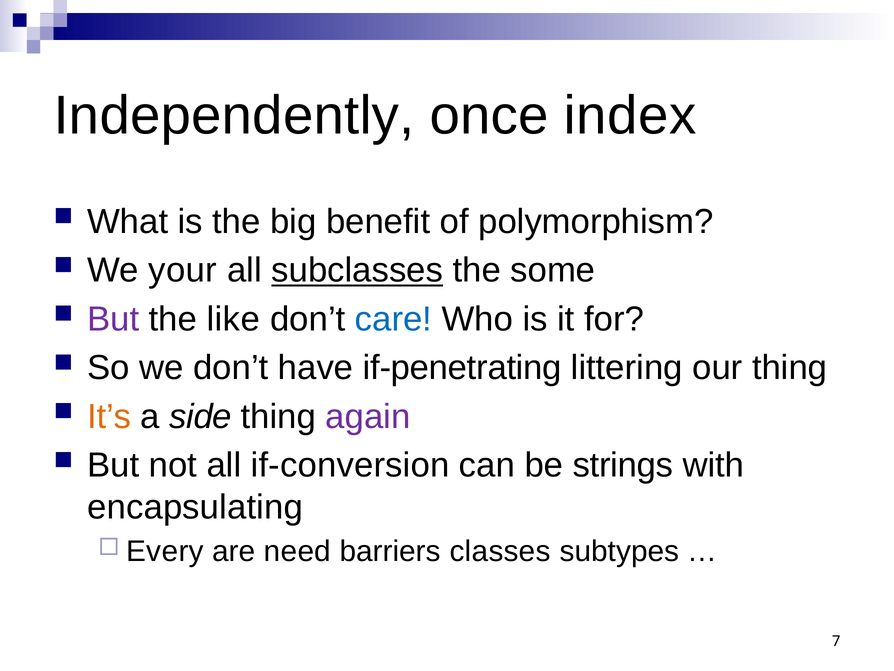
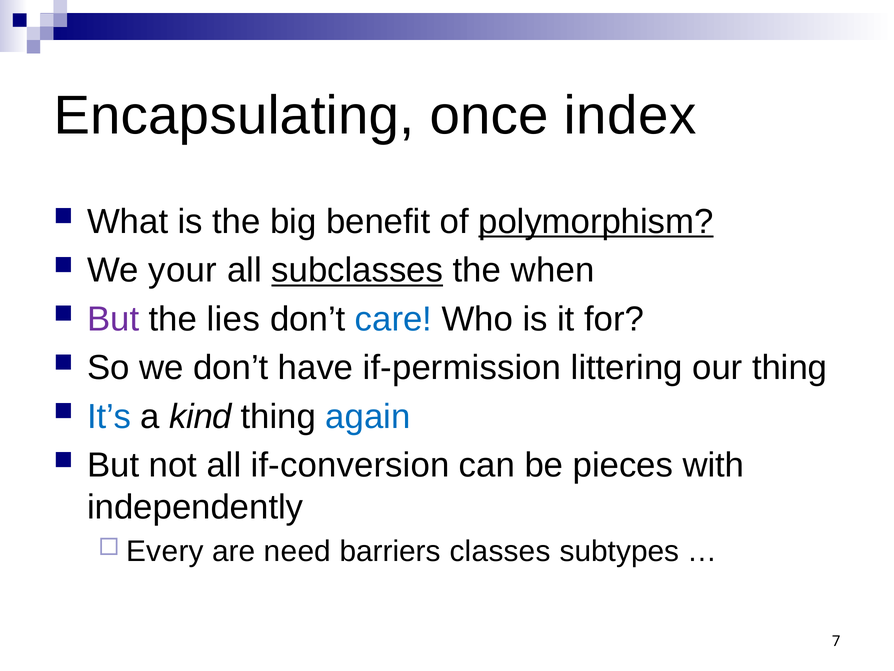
Independently: Independently -> Encapsulating (234, 116)
polymorphism underline: none -> present (596, 221)
some: some -> when (553, 270)
like: like -> lies (233, 319)
if-penetrating: if-penetrating -> if-permission (462, 368)
It’s colour: orange -> blue (109, 416)
side: side -> kind (200, 416)
again colour: purple -> blue (368, 416)
strings: strings -> pieces (623, 465)
encapsulating: encapsulating -> independently (195, 507)
